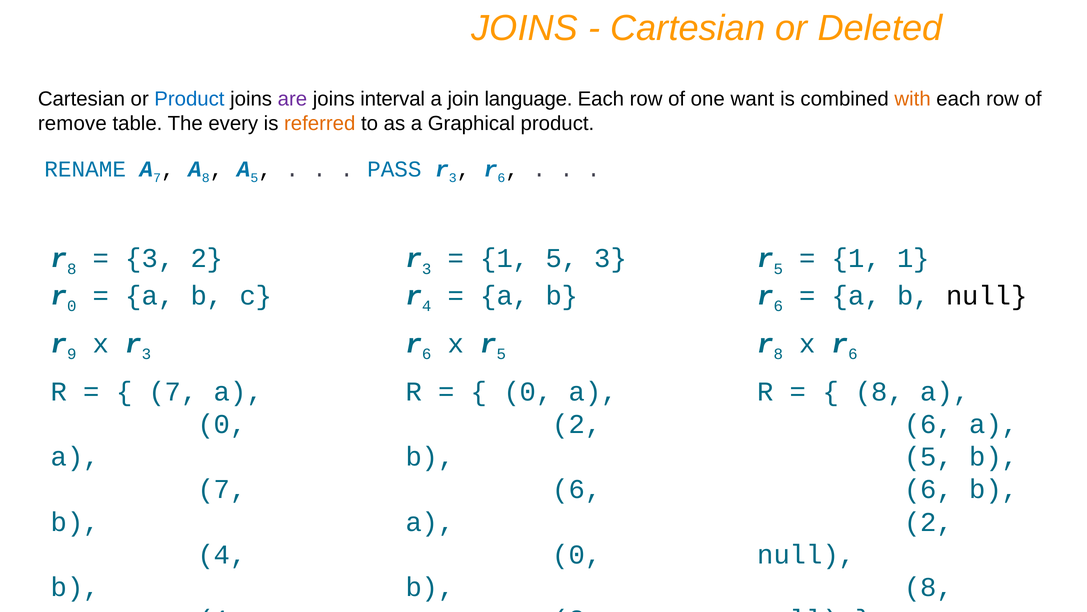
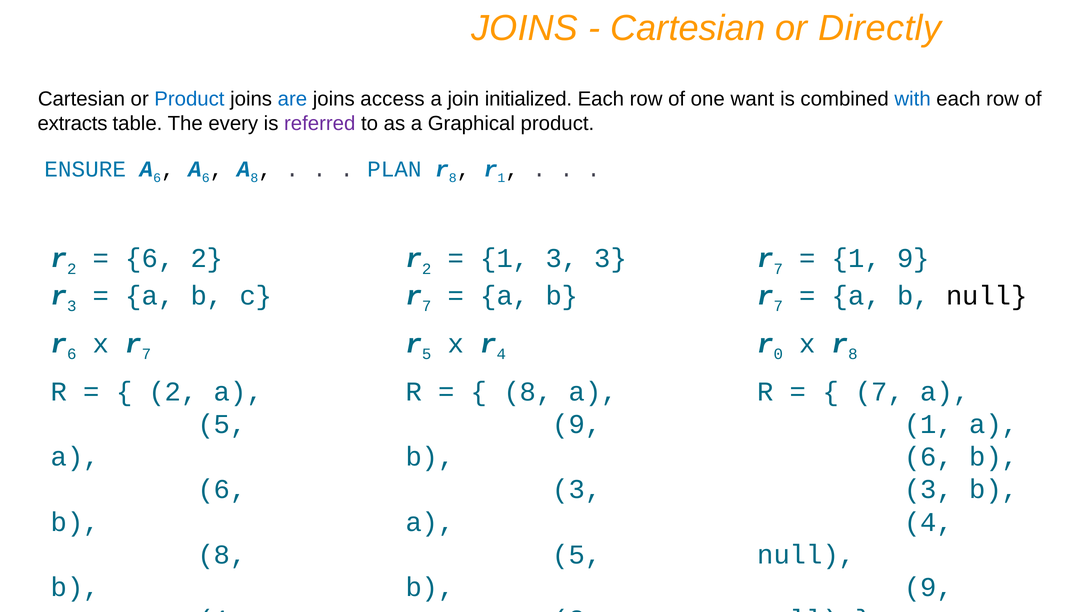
Deleted: Deleted -> Directly (880, 28)
are colour: purple -> blue (292, 99)
interval: interval -> access (393, 99)
language: language -> initialized (528, 99)
with colour: orange -> blue (913, 99)
remove: remove -> extracts (73, 123)
referred colour: orange -> purple (320, 123)
RENAME: RENAME -> ENSURE (85, 169)
7: 7 -> 6 (157, 178)
8: 8 -> 6 (206, 178)
5: 5 -> 8 (254, 178)
PASS: PASS -> PLAN (394, 169)
3: 3 -> 8 (453, 178)
6: 6 -> 1 (501, 178)
8: 8 -> 2 (72, 269)
3: 3 -> 6 (150, 258)
3: 3 -> 2 (427, 269)
1 5: 5 -> 3 (562, 258)
5: 5 -> 7 (778, 269)
1 1: 1 -> 9 (913, 258)
r 0: 0 -> 3 (72, 306)
4: 4 -> 7 (427, 306)
6: 6 -> 7 (778, 306)
r 9: 9 -> 6 (72, 354)
x r 3: 3 -> 7 (146, 354)
6: 6 -> 5 (427, 354)
x r 5: 5 -> 4 (501, 354)
8: 8 -> 0 (778, 354)
x r 6: 6 -> 8 (853, 354)
7: 7 -> 2 (173, 391)
0: 0 -> 8 (528, 391)
8: 8 -> 7 (880, 391)
0: 0 -> 5 (222, 424)
2: 2 -> 9 (577, 424)
6: 6 -> 1 (928, 424)
5: 5 -> 6 (928, 456)
7: 7 -> 6 (222, 489)
6: 6 -> 3 (577, 489)
6: 6 -> 3 (928, 489)
2: 2 -> 4 (928, 522)
4: 4 -> 8 (222, 554)
0: 0 -> 5 (577, 554)
8: 8 -> 9 (928, 587)
